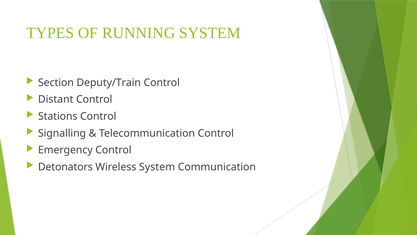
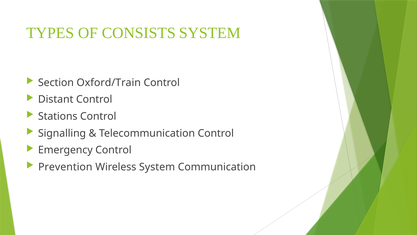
RUNNING: RUNNING -> CONSISTS (139, 33)
Deputy/Train: Deputy/Train -> Oxford/Train (109, 82)
Detonators: Detonators -> Prevention (65, 167)
